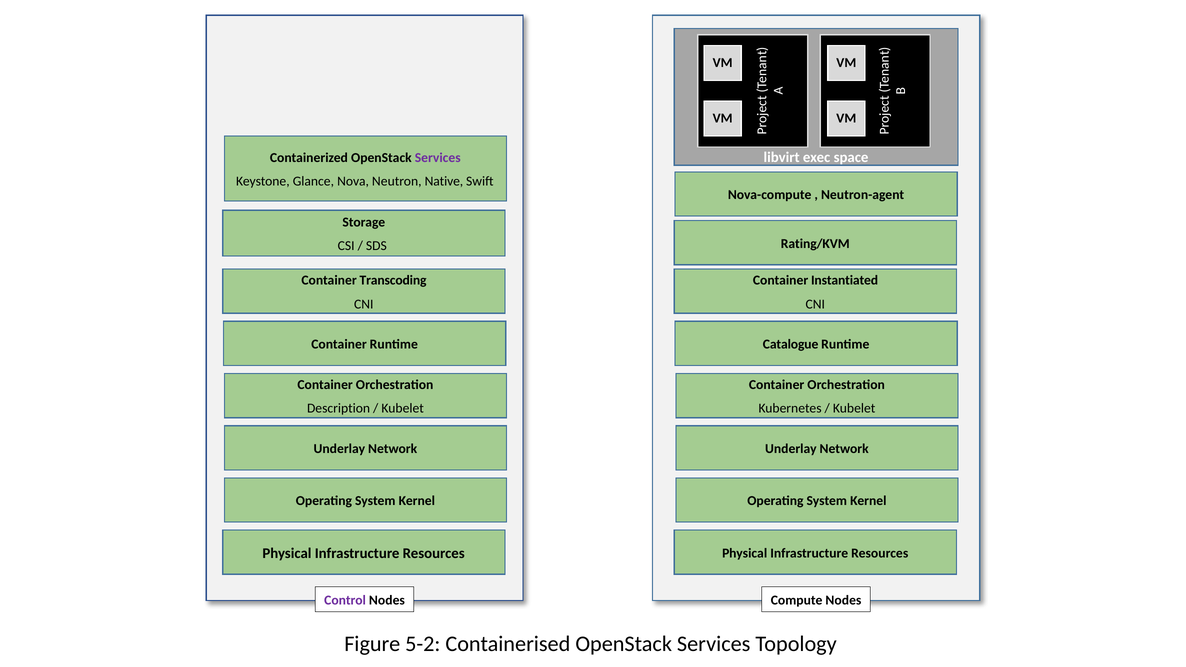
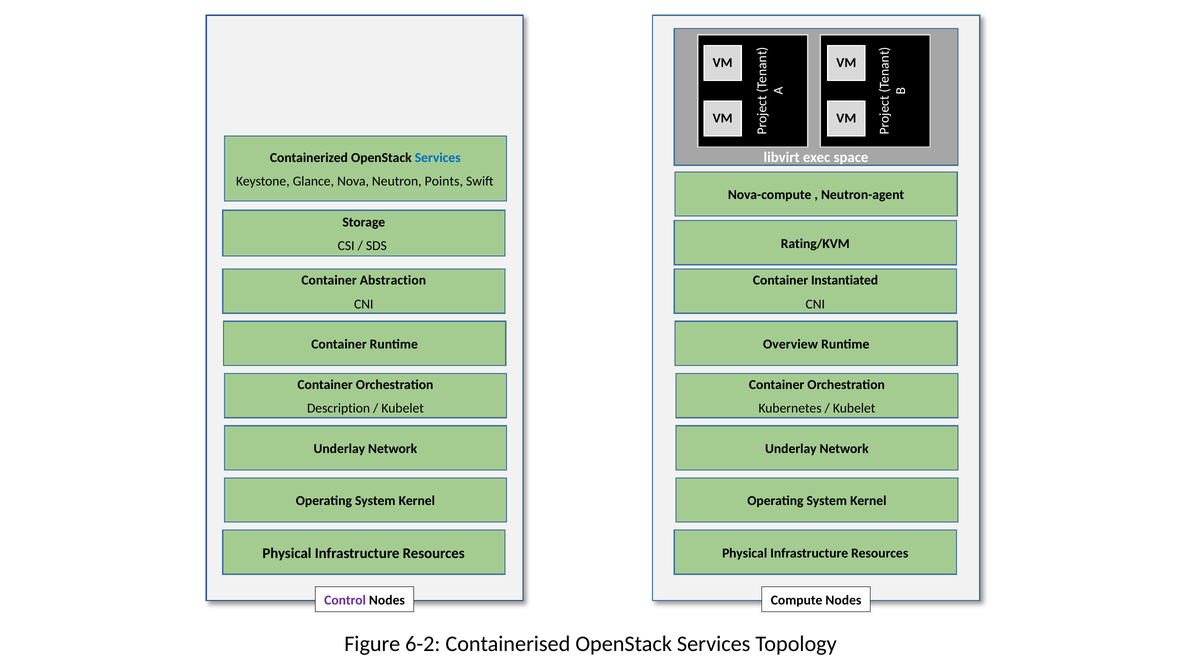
Services colour: purple -> blue (438, 158)
Native: Native -> Points (444, 181)
Transcoding: Transcoding -> Abstraction (393, 280)
Catalogue: Catalogue -> Overview (790, 344)
5-2: 5-2 -> 6-2 (423, 644)
